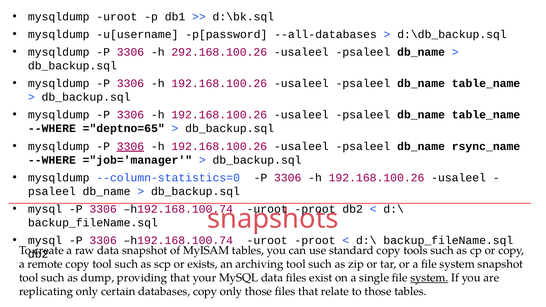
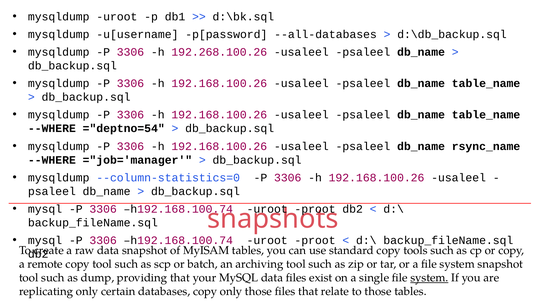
292.168.100.26: 292.168.100.26 -> 192.268.100.26 (219, 52)
="deptno=65: ="deptno=65 -> ="deptno=54 (124, 129)
3306 underline: present -> none (130, 146)
exists: exists -> batch (203, 264)
